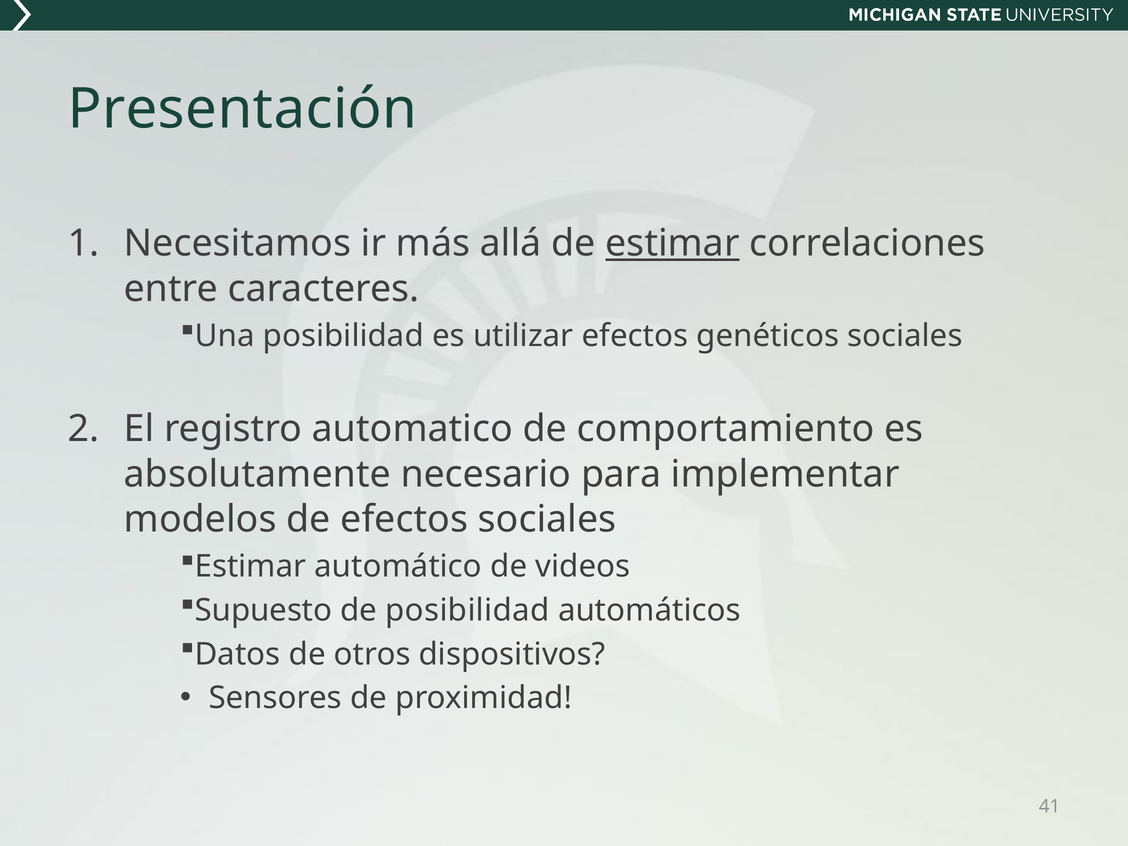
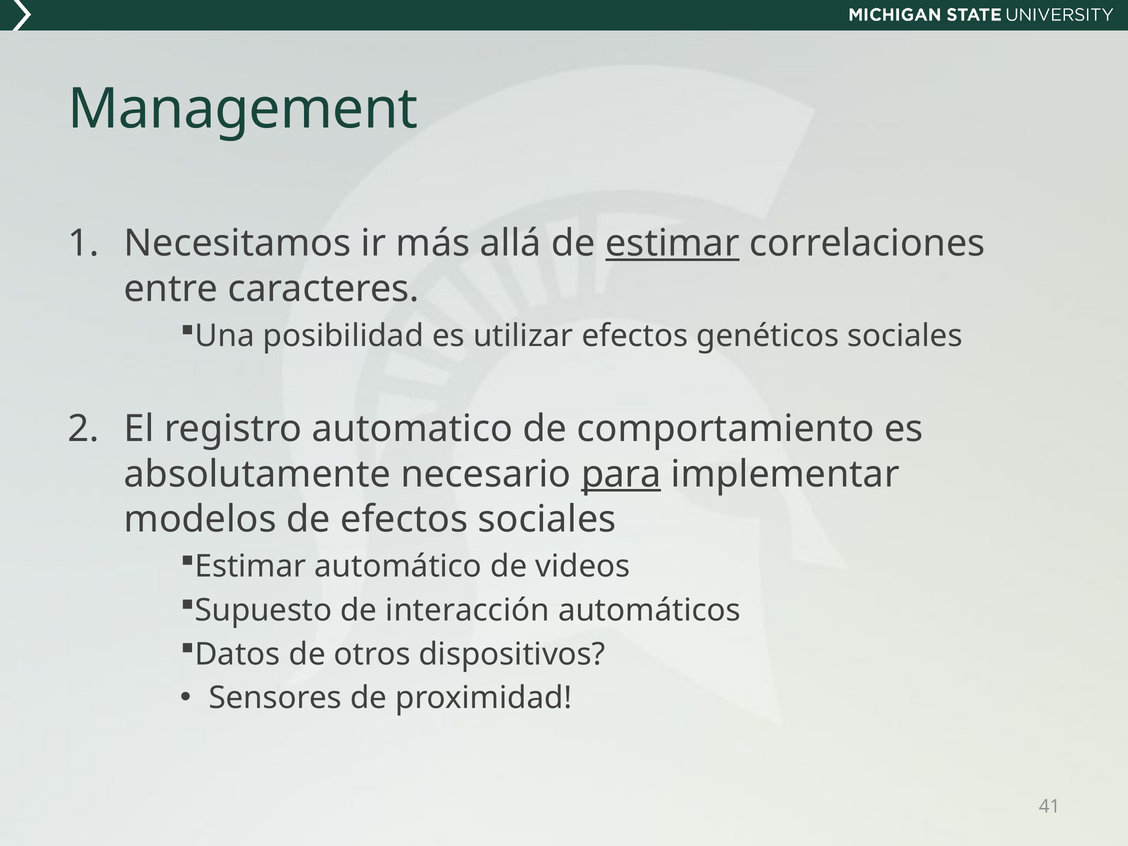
Presentación: Presentación -> Management (243, 109)
para underline: none -> present (621, 474)
de posibilidad: posibilidad -> interacción (468, 610)
